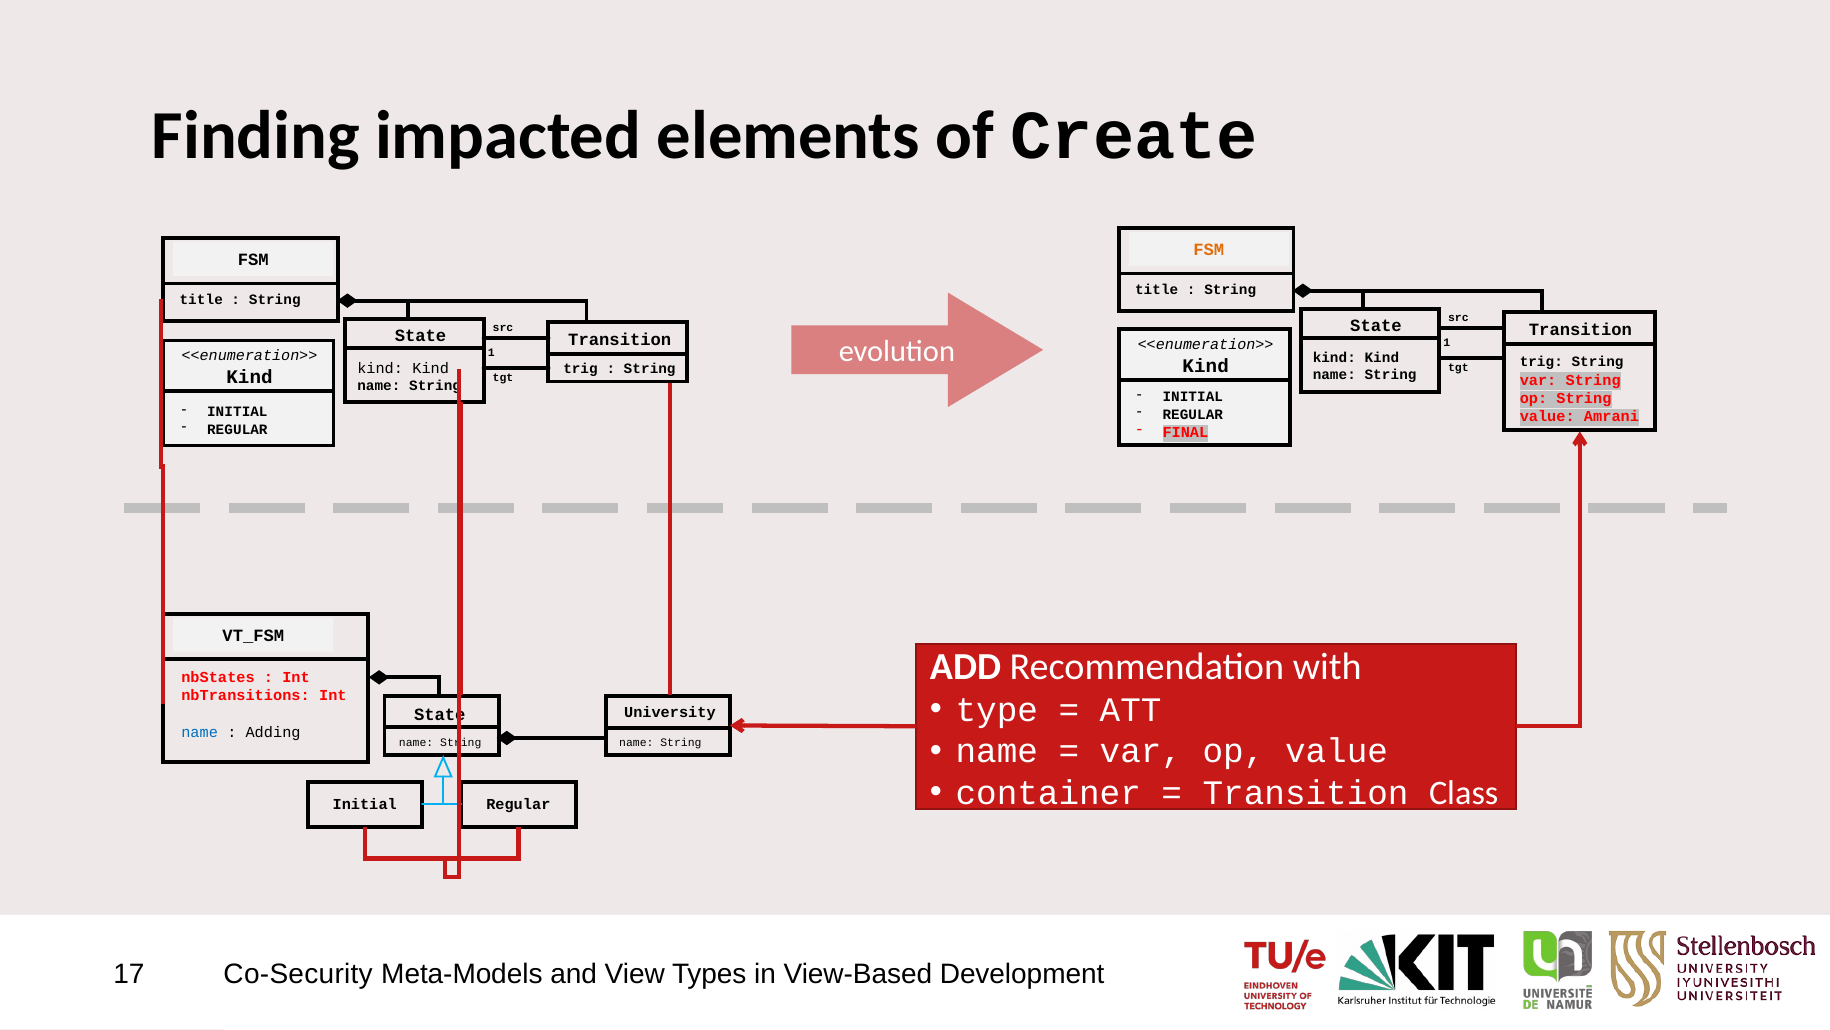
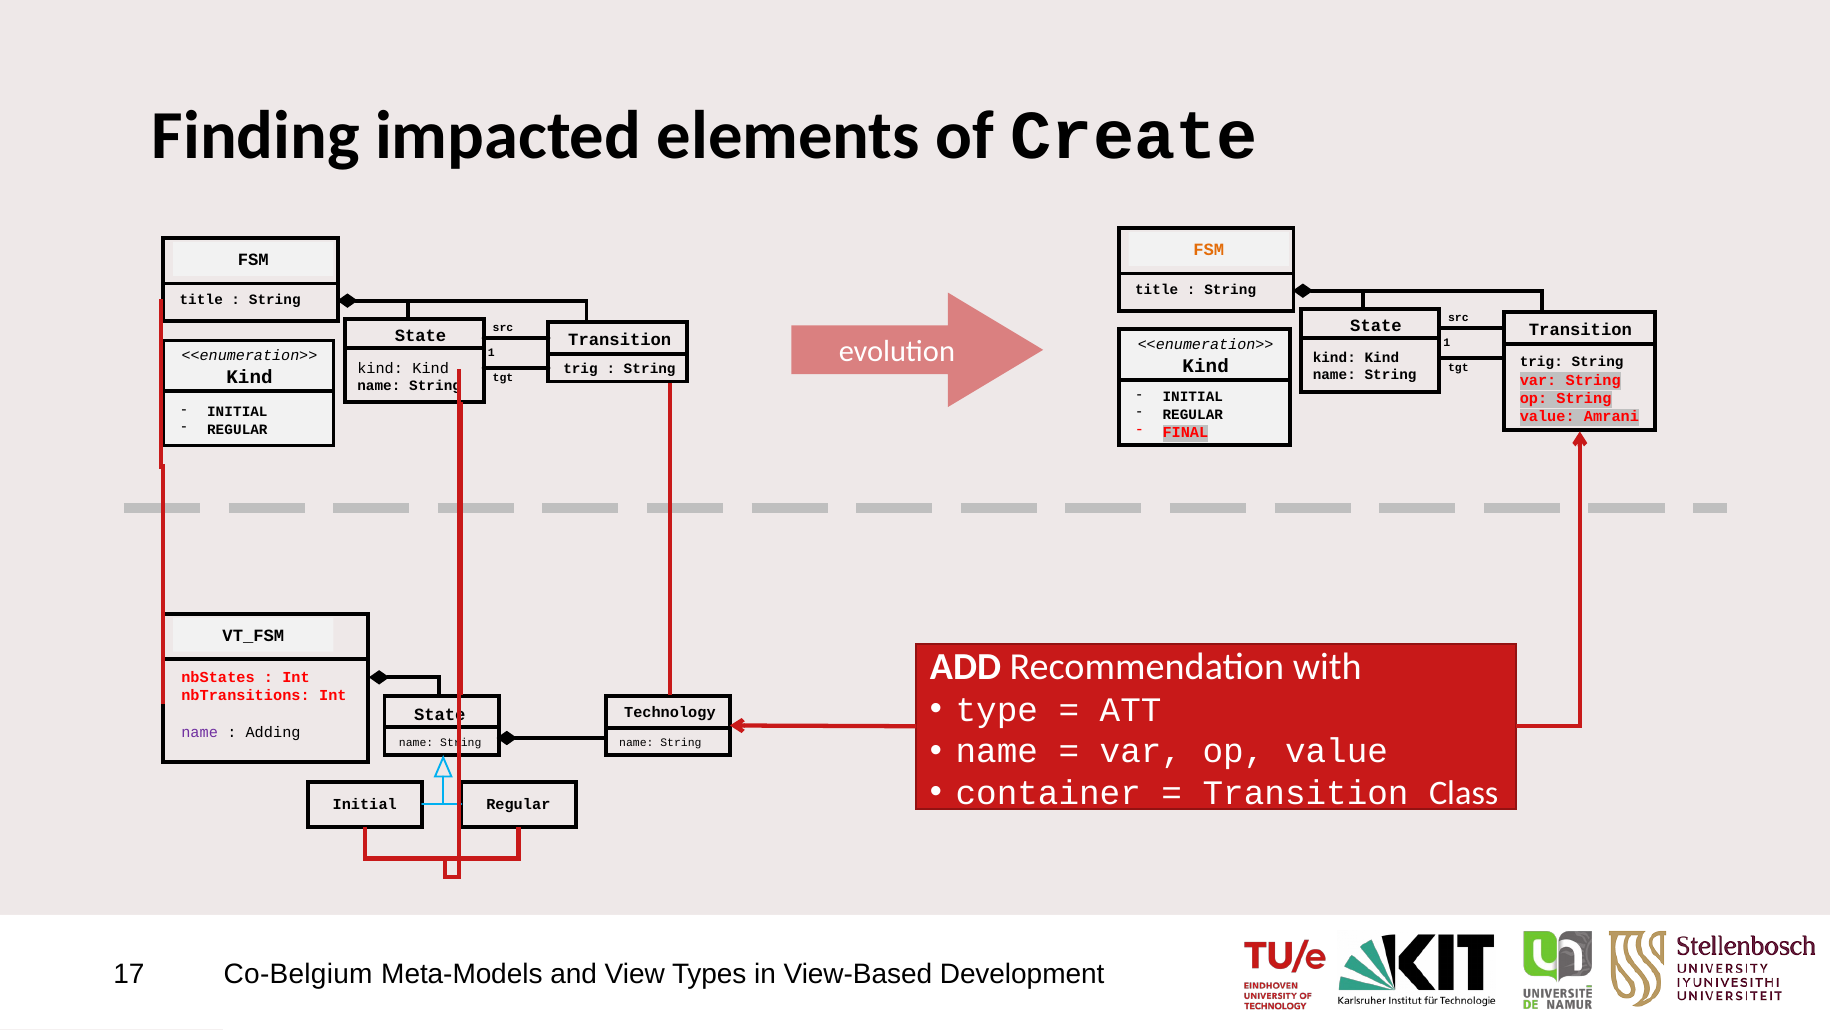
University: University -> Technology (670, 712)
name colour: blue -> purple (200, 732)
Co-Security: Co-Security -> Co-Belgium (298, 974)
